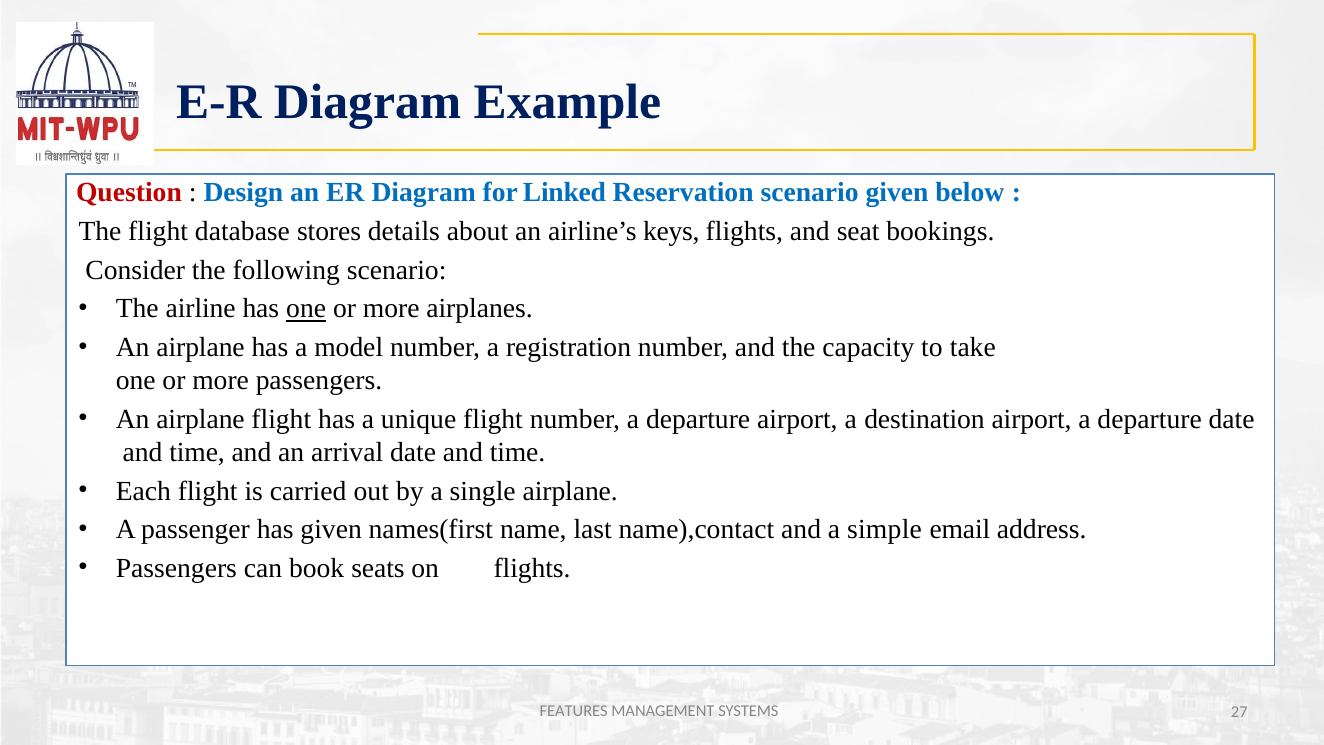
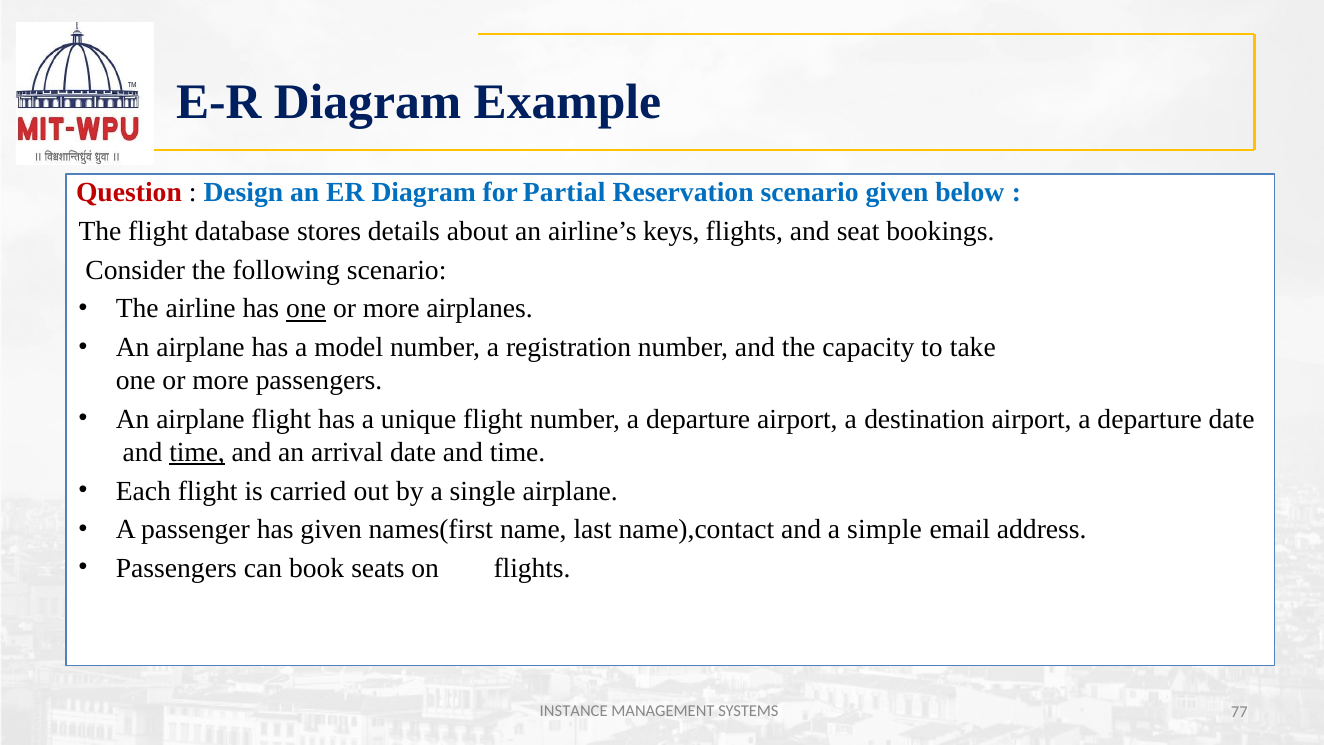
Linked: Linked -> Partial (564, 192)
time underline: none -> present (197, 452)
FEATURES: FEATURES -> INSTANCE (574, 710)
27: 27 -> 77 (1239, 712)
